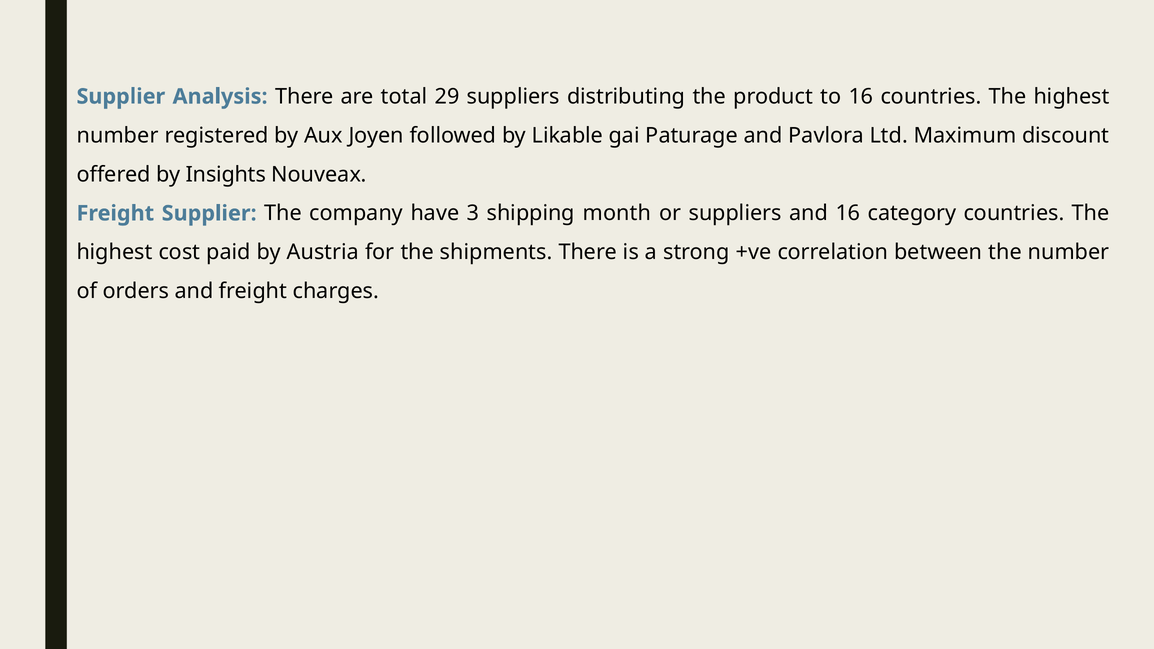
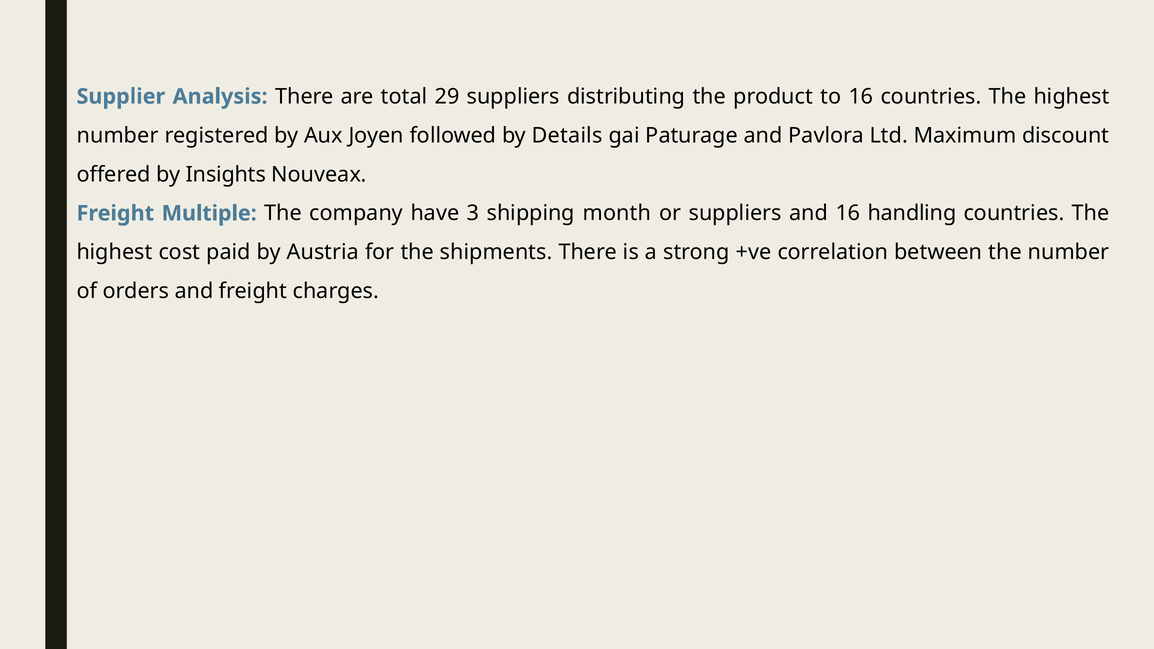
Likable: Likable -> Details (567, 135)
Freight Supplier: Supplier -> Multiple (209, 213)
category: category -> handling (912, 213)
